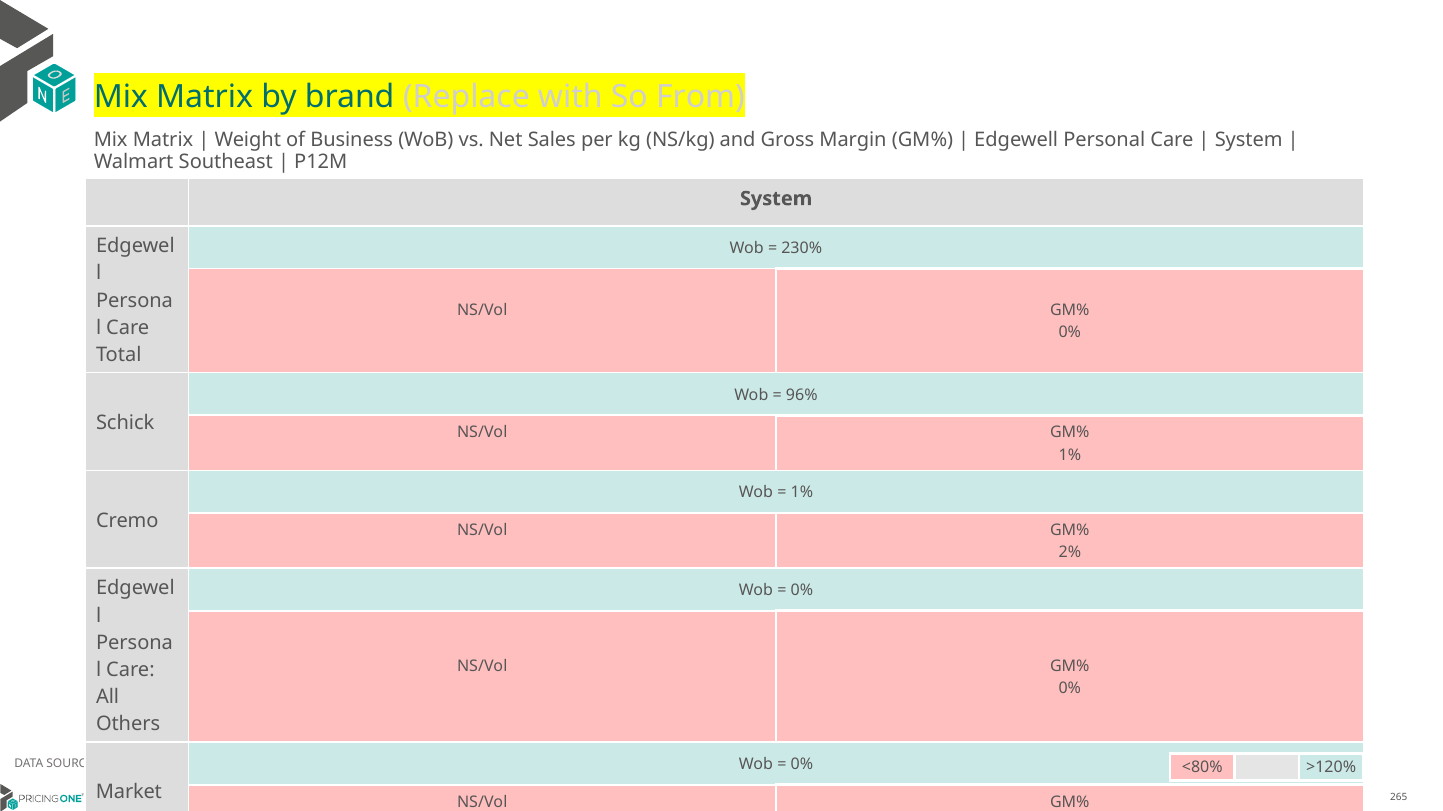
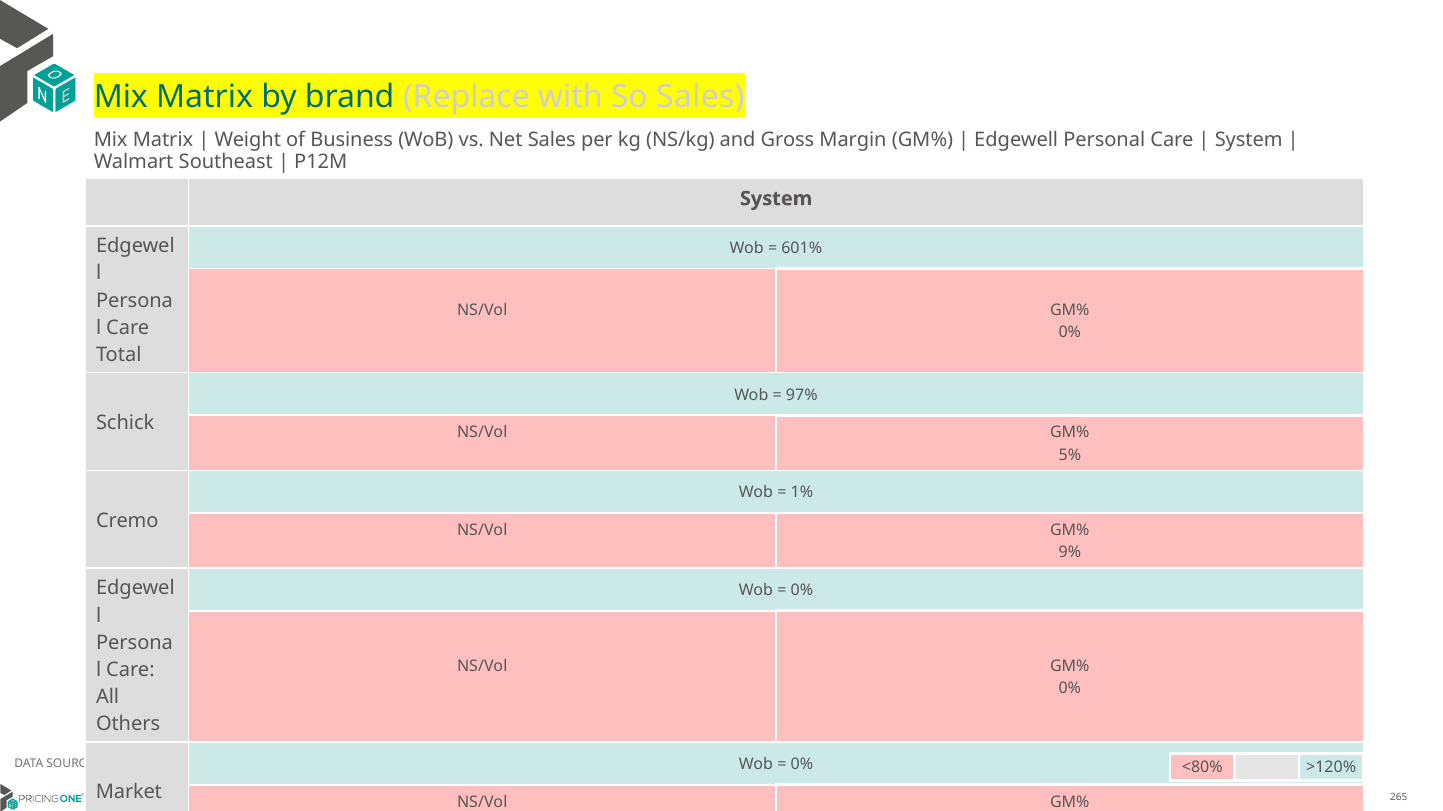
So From: From -> Sales (700, 97)
230%: 230% -> 601% (802, 248)
96%: 96% -> 97% (802, 395)
1%: 1% -> 5% (1070, 455)
2%: 2% -> 9% (1070, 553)
